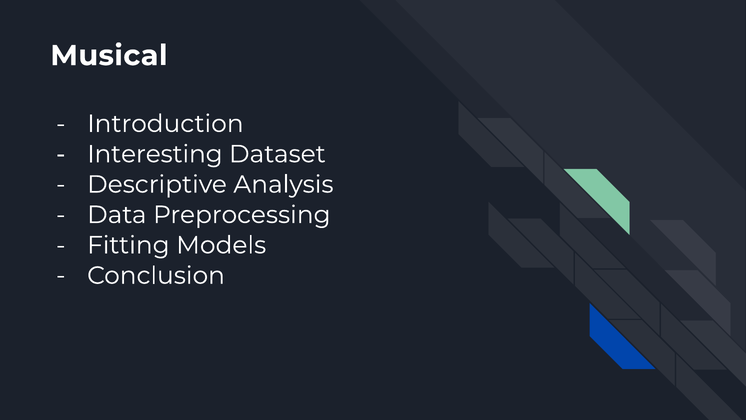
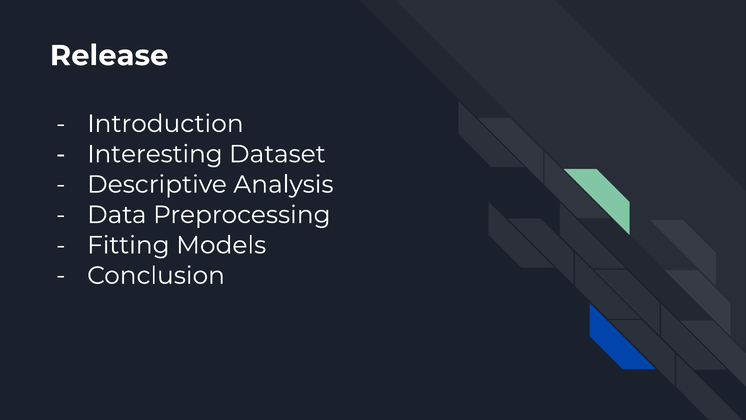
Musical: Musical -> Release (109, 56)
